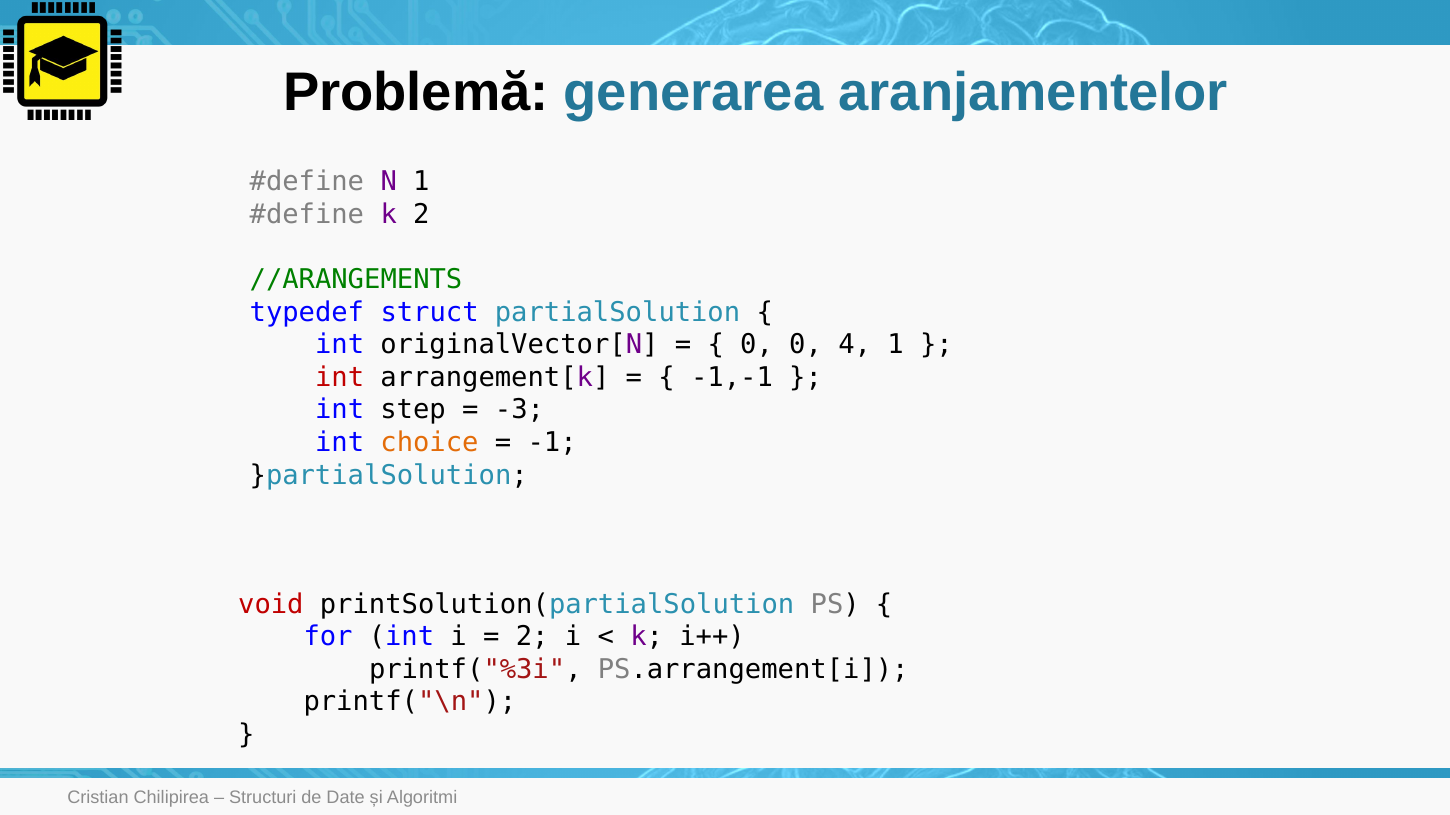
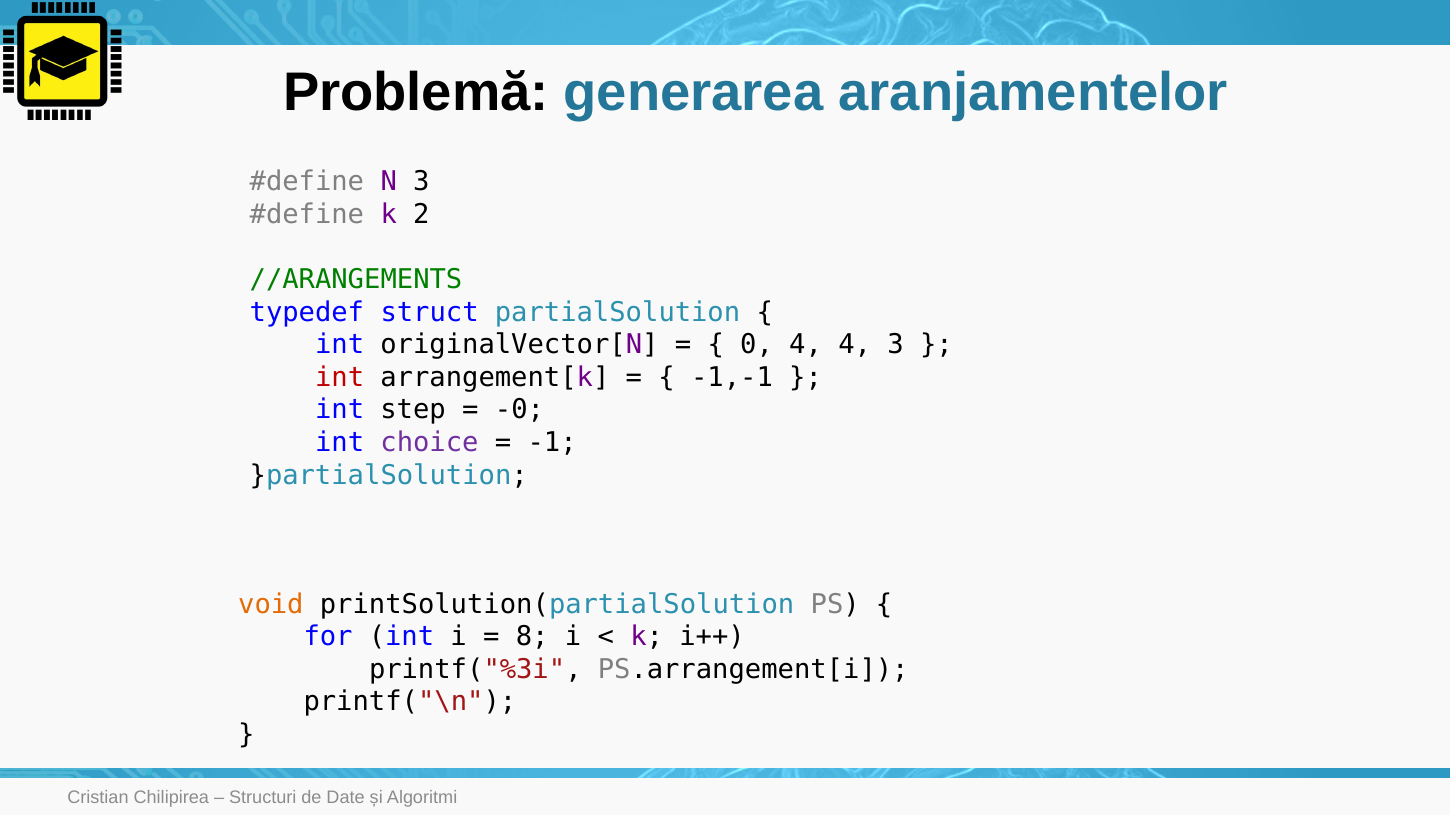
N 1: 1 -> 3 (421, 182)
0 0: 0 -> 4 (806, 345)
4 1: 1 -> 3 (896, 345)
-3: -3 -> -0 (519, 410)
choice colour: orange -> purple (429, 443)
void colour: red -> orange (271, 605)
2: 2 -> 8 (532, 637)
